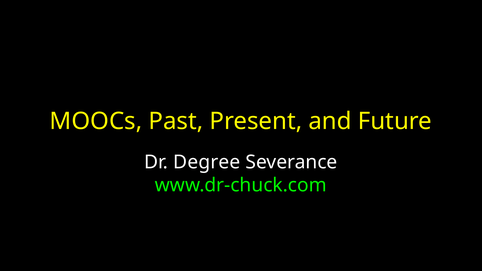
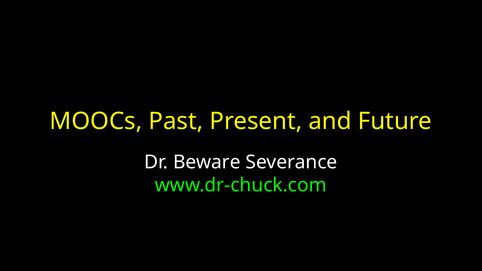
Degree: Degree -> Beware (207, 162)
